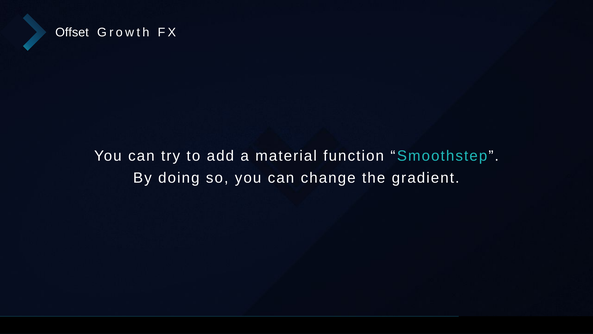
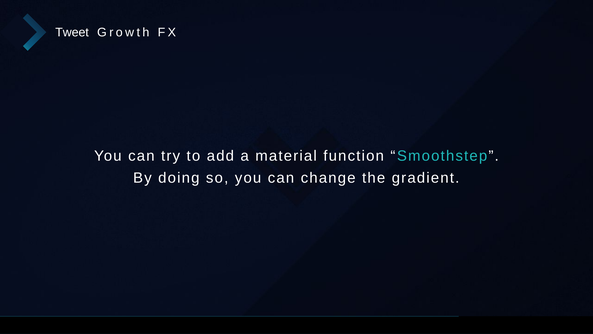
Offset: Offset -> Tweet (72, 32)
